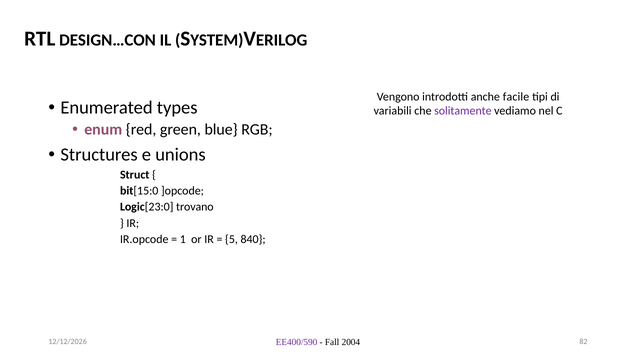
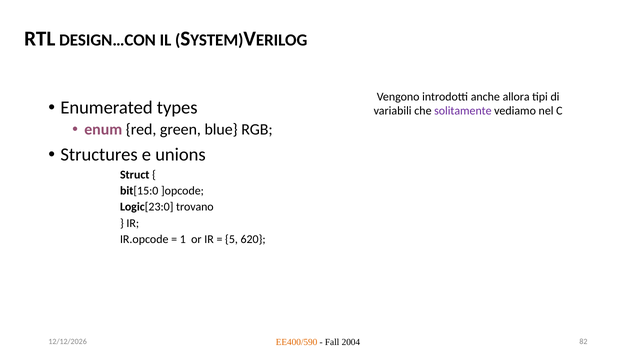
facile: facile -> allora (516, 97)
840: 840 -> 620 (253, 239)
EE400/590 colour: purple -> orange (297, 342)
